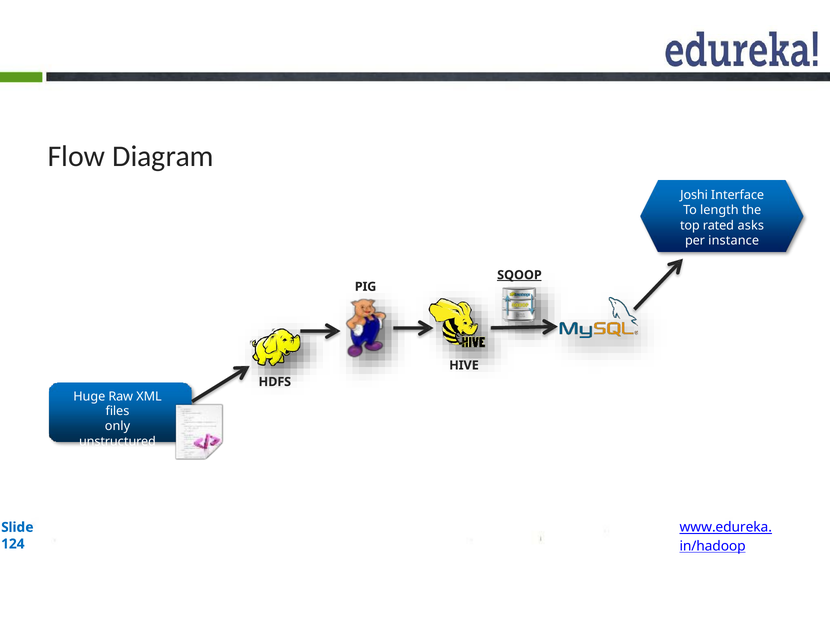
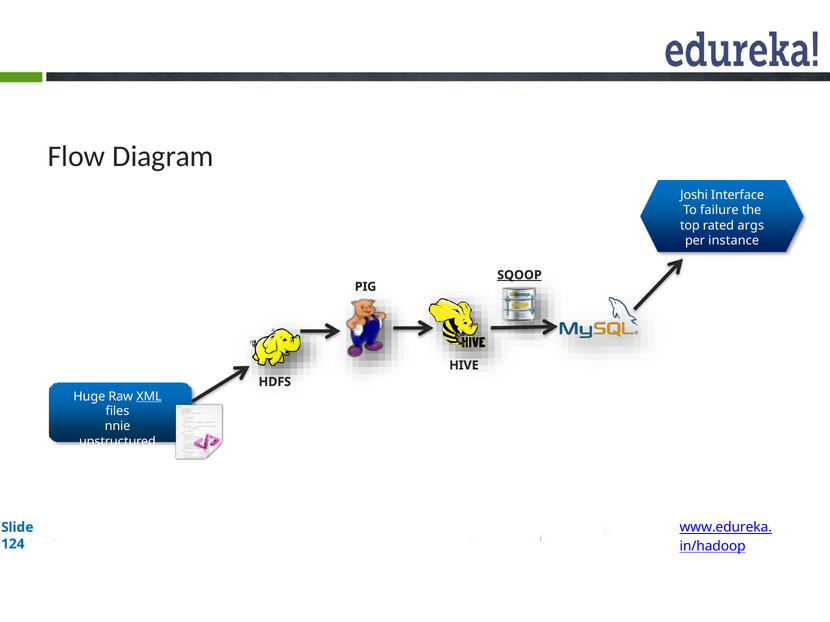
length: length -> failure (719, 210)
asks: asks -> args (751, 226)
XML underline: none -> present (149, 397)
only: only -> nnie (118, 427)
